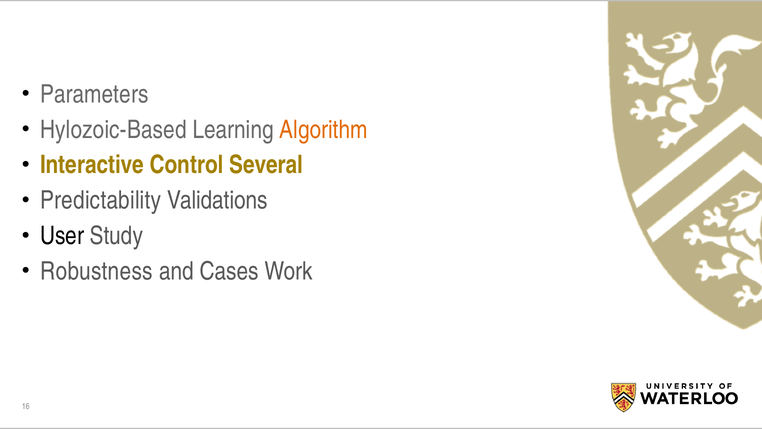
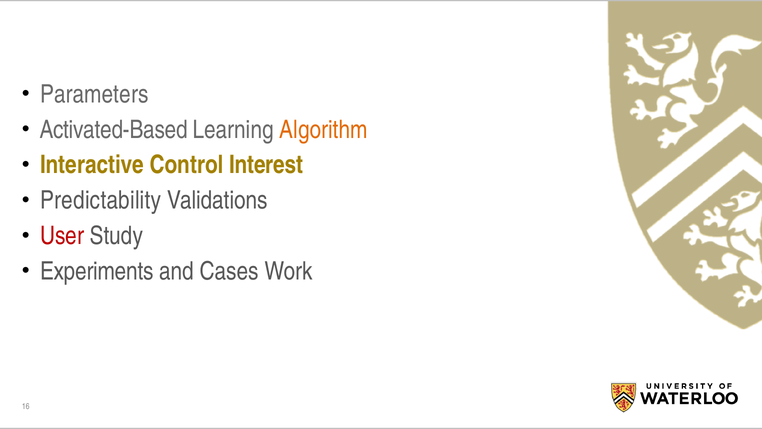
Hylozoic-Based: Hylozoic-Based -> Activated-Based (114, 130)
Several: Several -> Interest (266, 165)
User colour: black -> red (62, 236)
Robustness: Robustness -> Experiments (97, 271)
